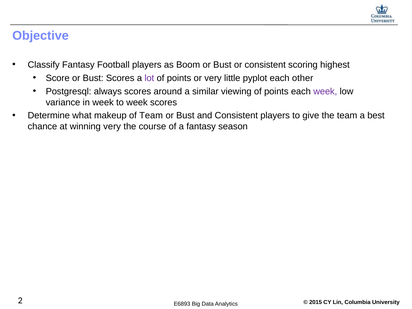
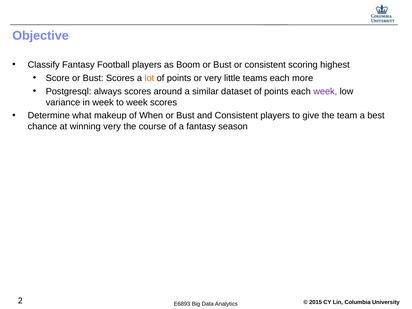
lot colour: purple -> orange (149, 78)
pyplot: pyplot -> teams (255, 78)
other: other -> more (303, 78)
viewing: viewing -> dataset (236, 91)
of Team: Team -> When (151, 116)
